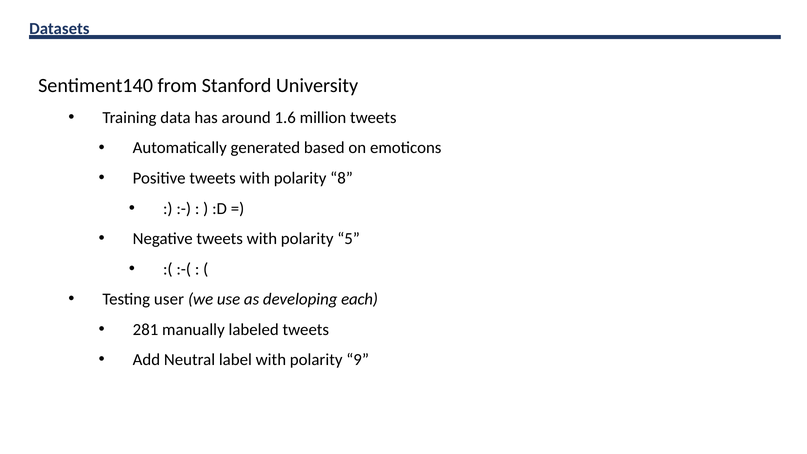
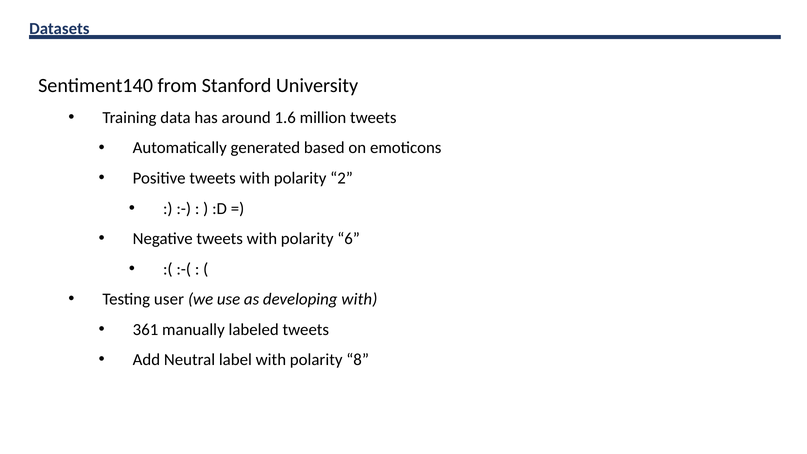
8: 8 -> 2 (342, 178)
5: 5 -> 6 (349, 239)
developing each: each -> with (359, 299)
281: 281 -> 361 (146, 329)
9: 9 -> 8 (358, 360)
